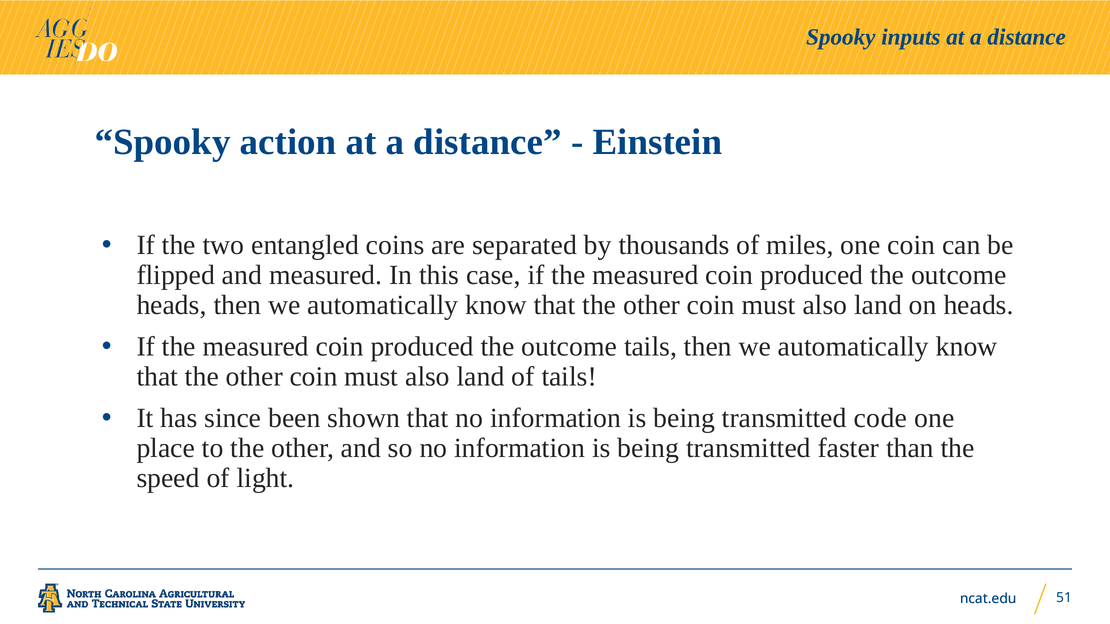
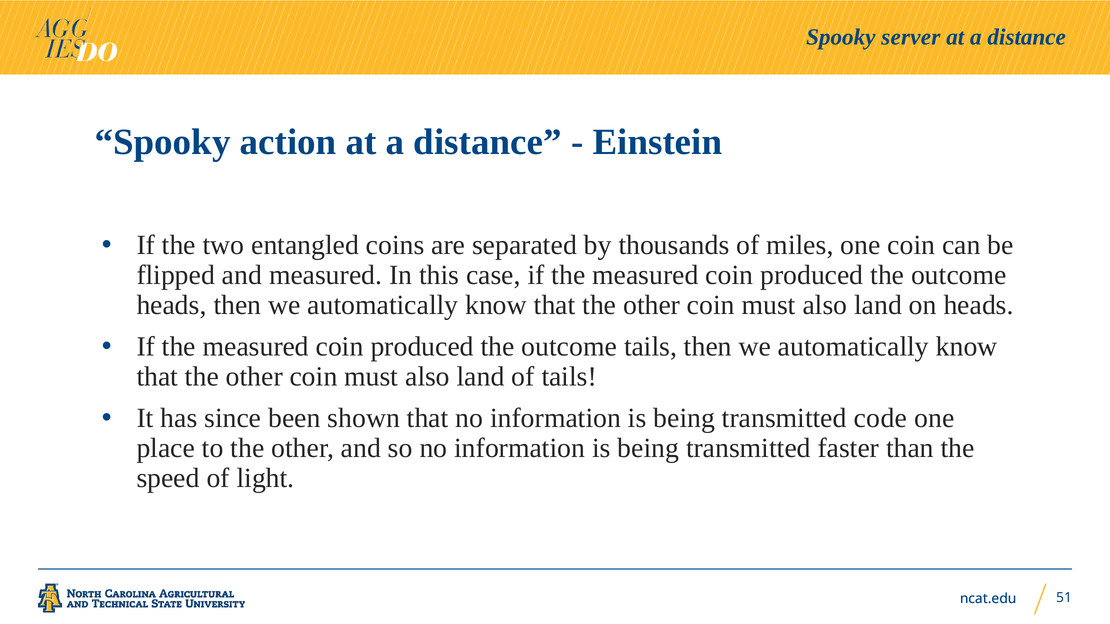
inputs: inputs -> server (911, 37)
